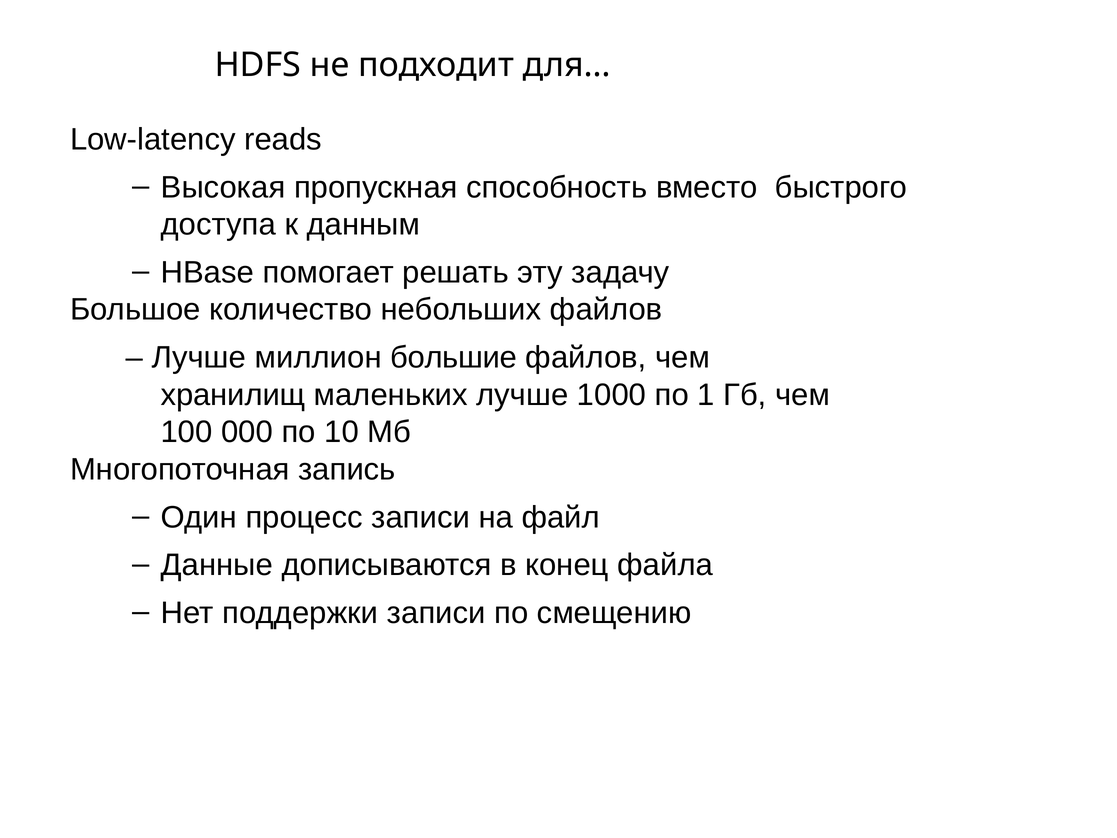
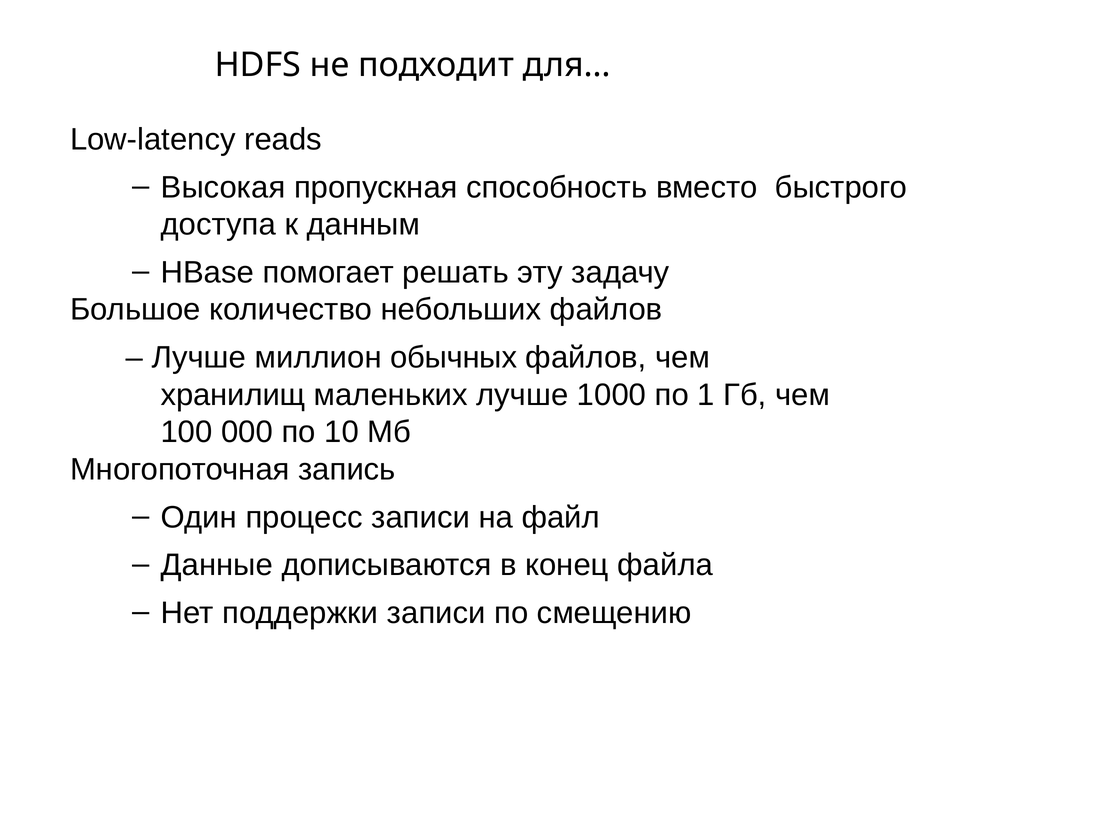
большие: большие -> обычных (454, 358)
